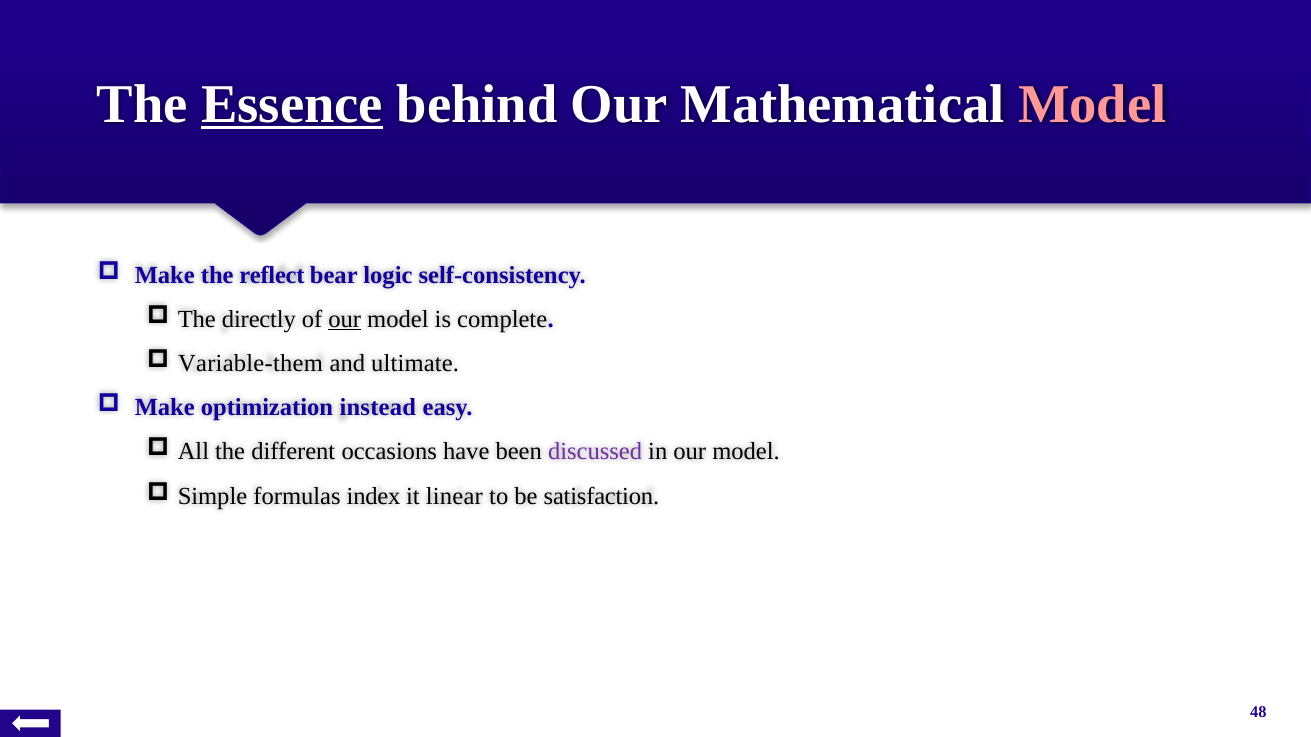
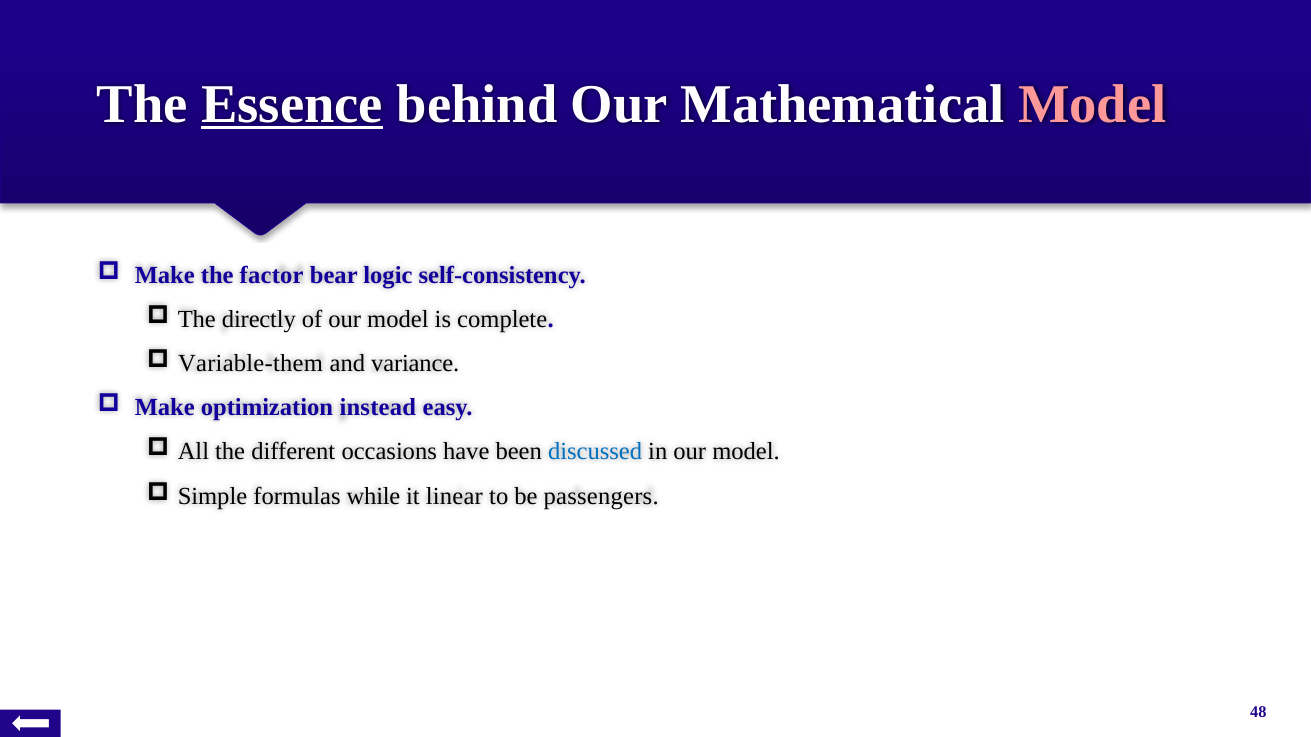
reflect: reflect -> factor (272, 275)
our underline: present -> none (345, 319)
ultimate: ultimate -> variance (415, 364)
discussed colour: purple -> blue (595, 452)
index: index -> while (374, 496)
satisfaction: satisfaction -> passengers (601, 496)
